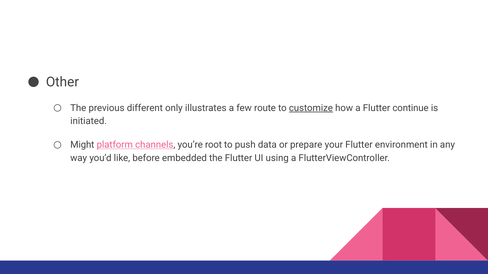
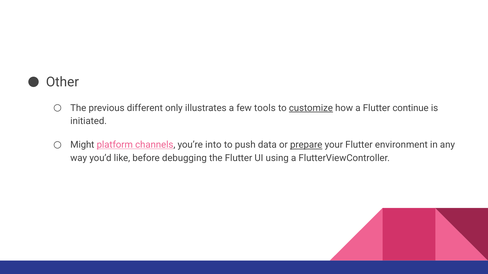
route: route -> tools (265, 108)
root: root -> into (213, 145)
prepare underline: none -> present (306, 145)
embedded: embedded -> debugging (184, 158)
